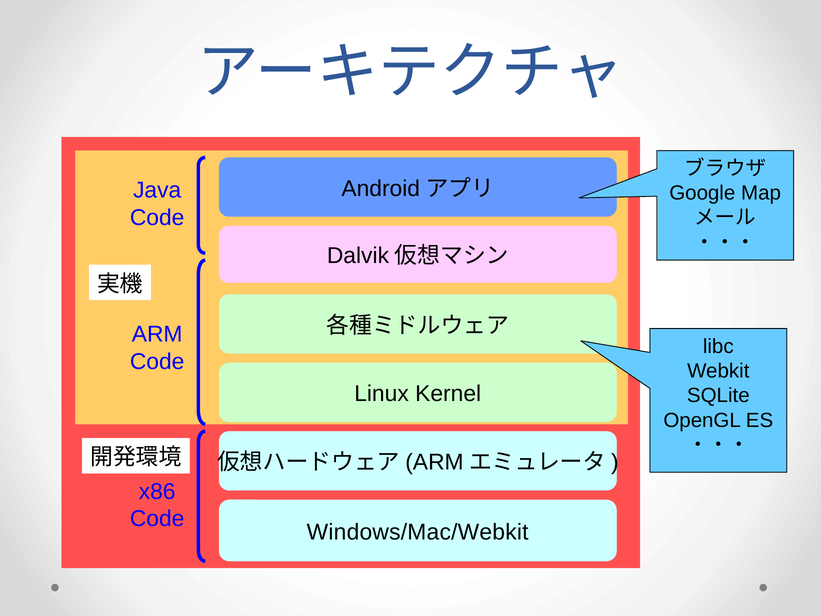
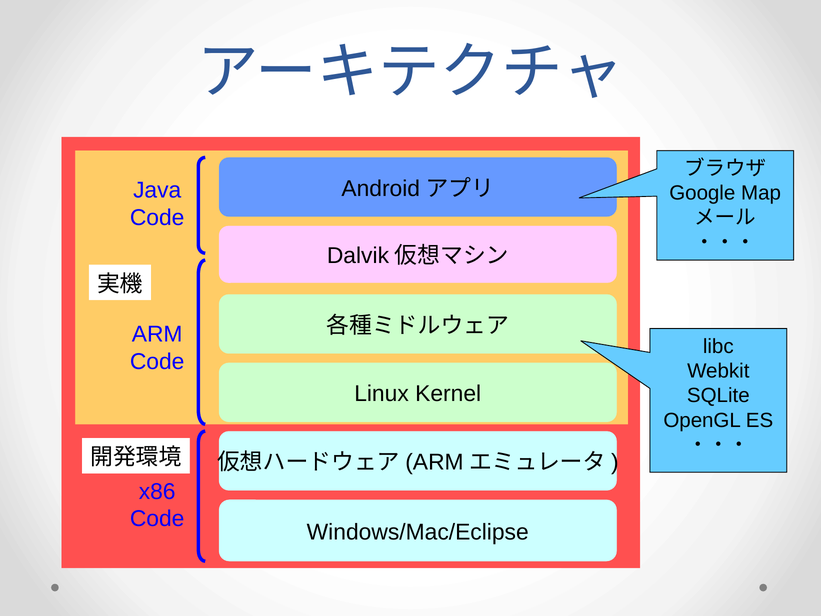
Windows/Mac/Webkit: Windows/Mac/Webkit -> Windows/Mac/Eclipse (418, 532)
